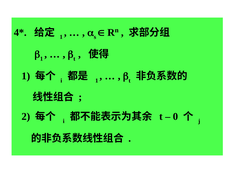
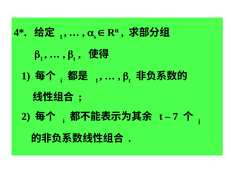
0: 0 -> 7 (175, 116)
